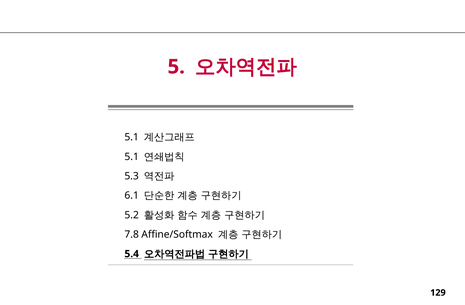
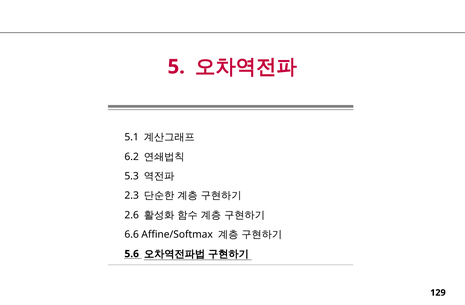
5.1: 5.1 -> 6.2 (132, 157)
6.1: 6.1 -> 2.3 (132, 196)
5.2: 5.2 -> 2.6 (132, 215)
7.8: 7.8 -> 6.6 (132, 235)
5.4: 5.4 -> 5.6 (132, 254)
